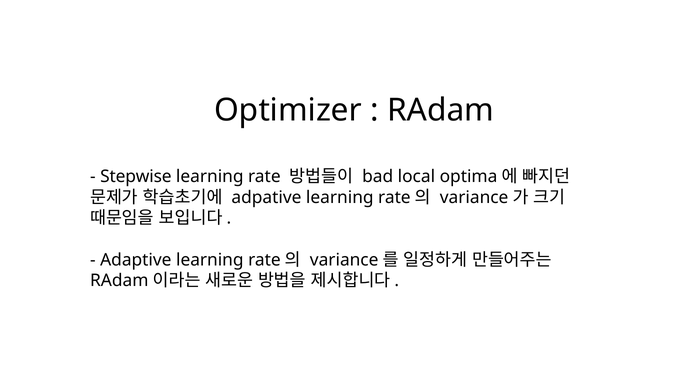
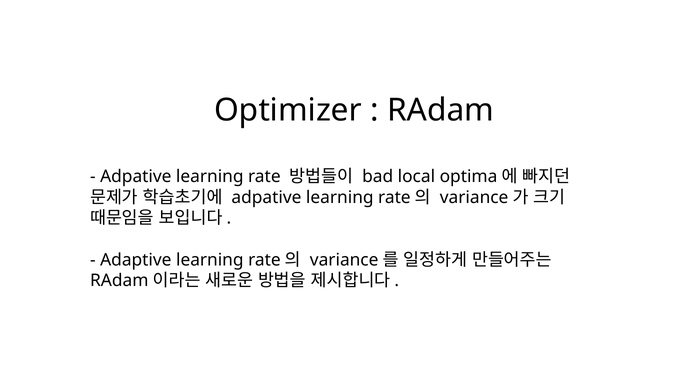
Stepwise: Stepwise -> Adpative (136, 177)
